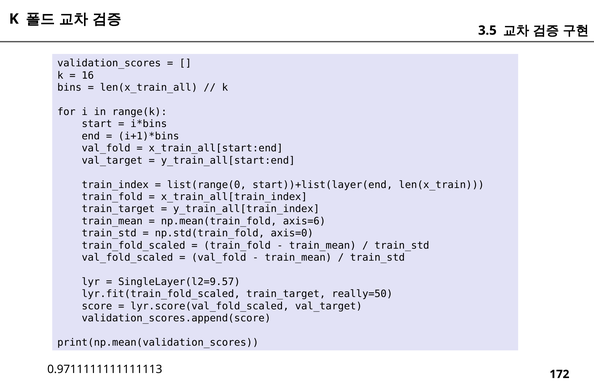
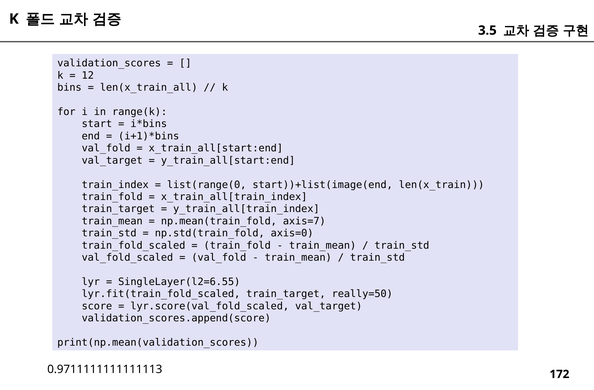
16: 16 -> 12 (88, 75)
start))+list(layer(end: start))+list(layer(end -> start))+list(image(end (323, 185)
axis=6: axis=6 -> axis=7 (304, 221)
SingleLayer(l2=9.57: SingleLayer(l2=9.57 -> SingleLayer(l2=6.55 (179, 282)
